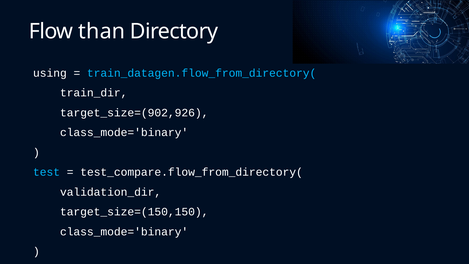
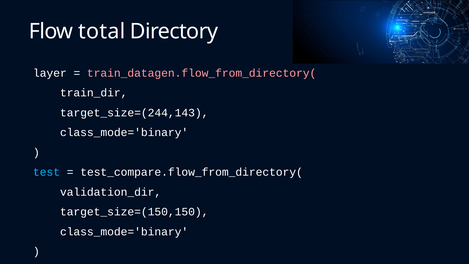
than: than -> total (102, 31)
using: using -> layer (50, 73)
train_datagen.flow_from_directory( colour: light blue -> pink (202, 73)
target_size=(902,926: target_size=(902,926 -> target_size=(244,143 (134, 113)
